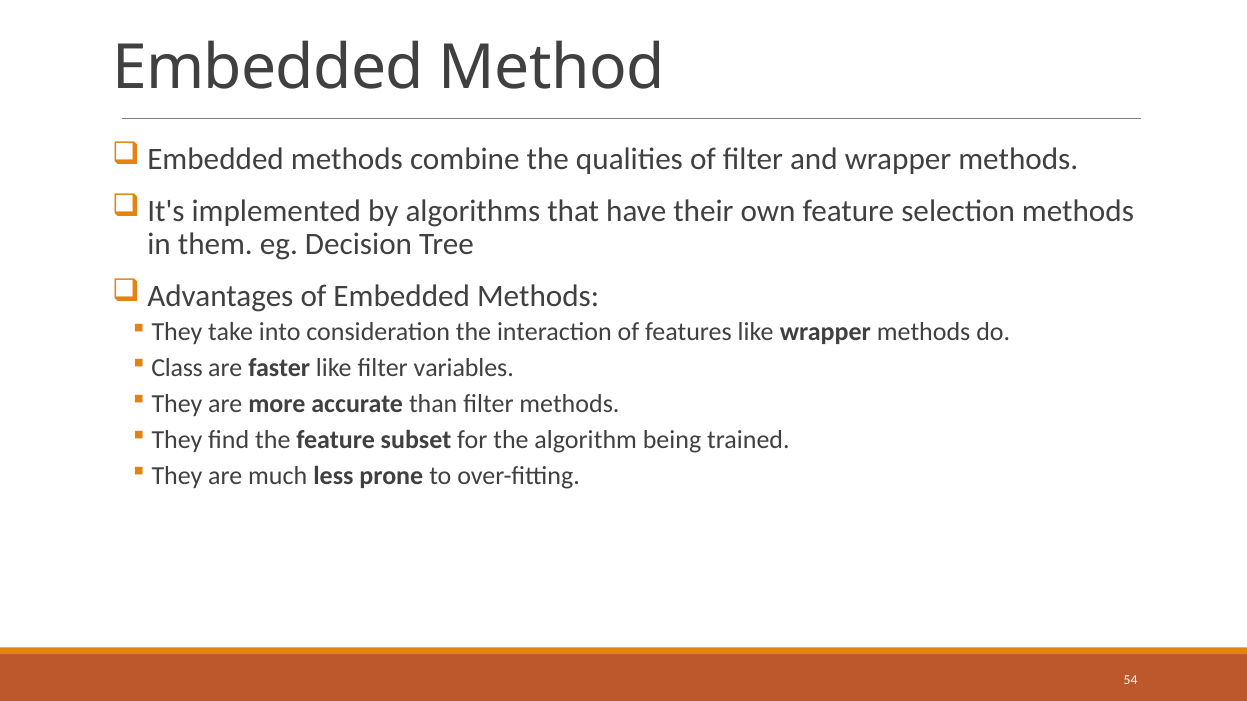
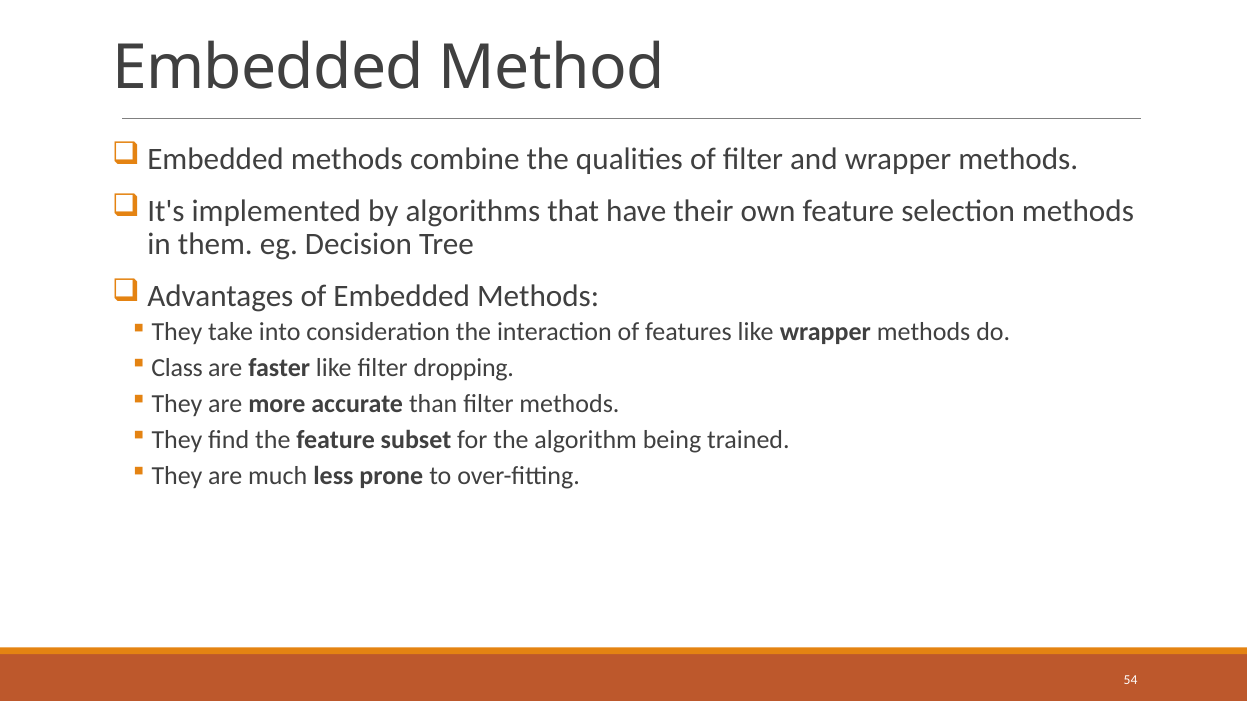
variables: variables -> dropping (464, 368)
